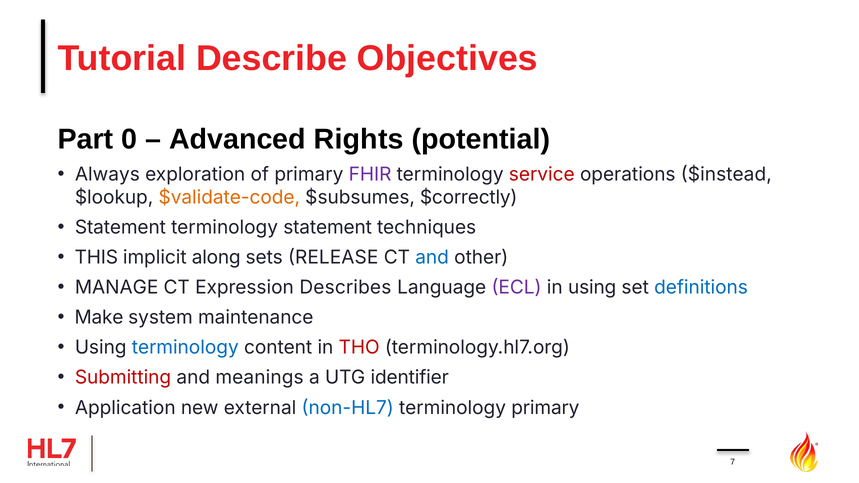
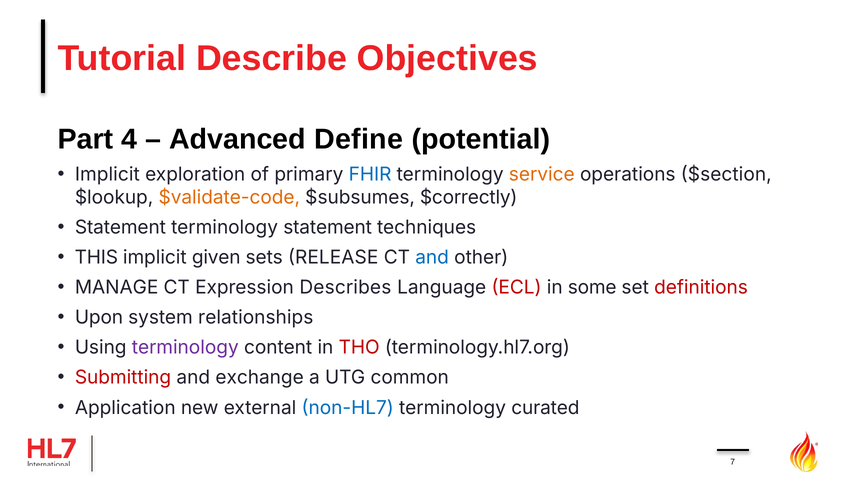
0: 0 -> 4 (129, 139)
Rights: Rights -> Define (359, 139)
Always: Always -> Implicit (107, 175)
FHIR colour: purple -> blue (370, 175)
service colour: red -> orange (542, 175)
$instead: $instead -> $section (726, 175)
along: along -> given (216, 258)
ECL colour: purple -> red (517, 288)
in using: using -> some (592, 288)
definitions colour: blue -> red (701, 288)
Make: Make -> Upon (99, 318)
maintenance: maintenance -> relationships (256, 318)
terminology colour: blue -> purple (185, 348)
meanings: meanings -> exchange (260, 378)
identifier: identifier -> common (410, 378)
terminology primary: primary -> curated (545, 408)
